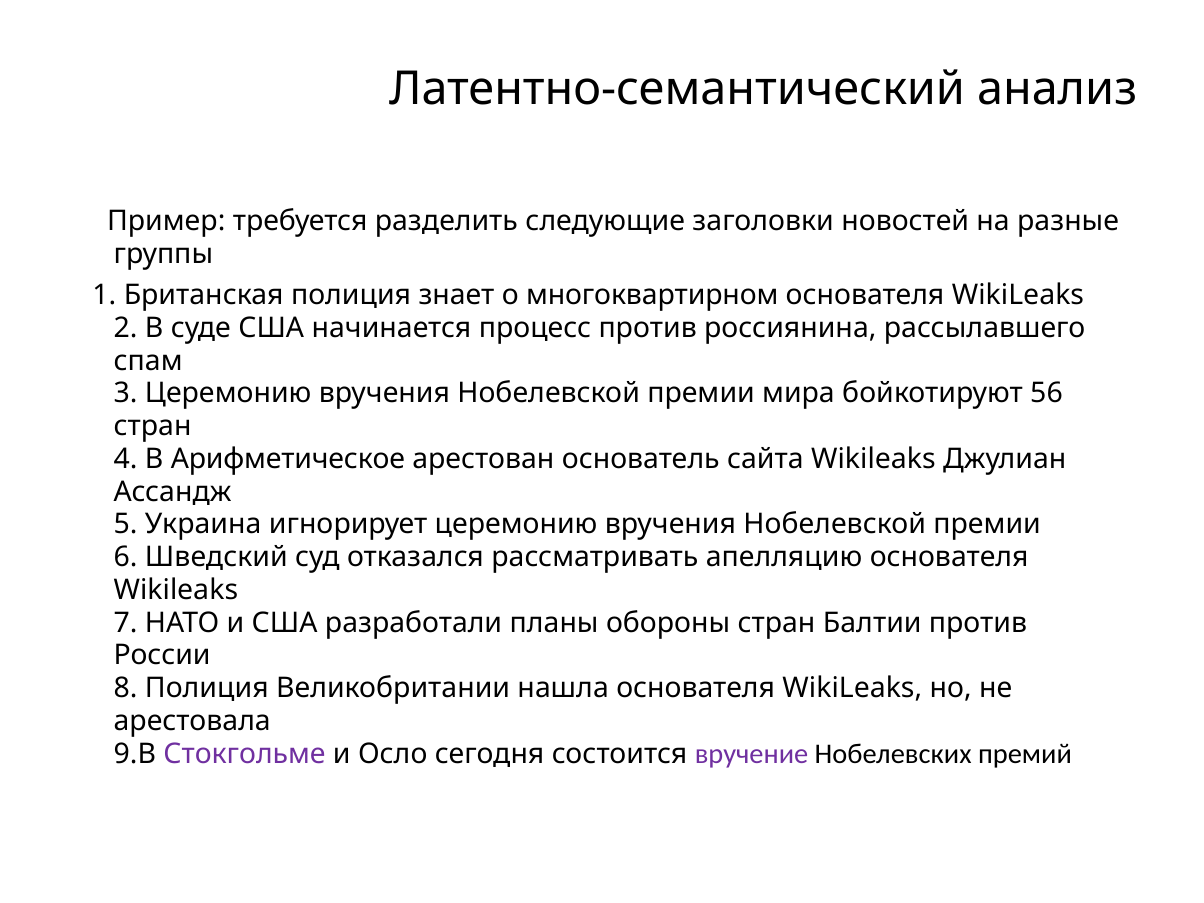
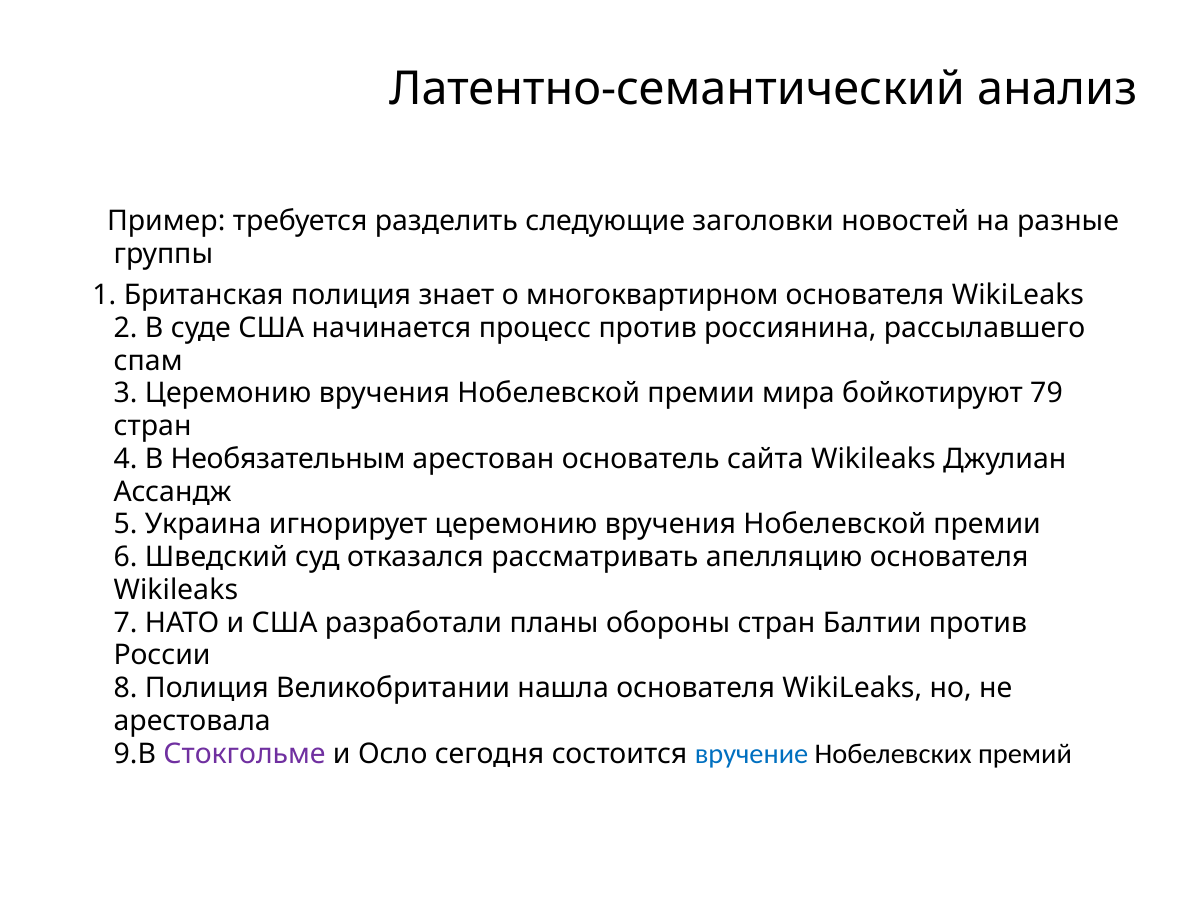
56: 56 -> 79 (1047, 394)
Арифметическое: Арифметическое -> Необязательным (288, 459)
вручение colour: purple -> blue (752, 754)
